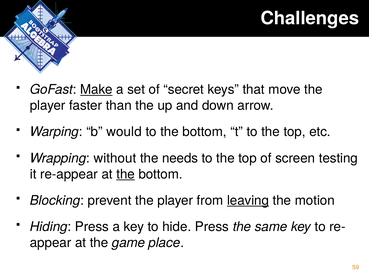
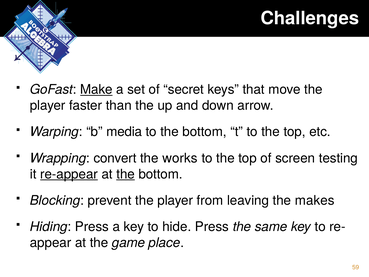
would: would -> media (124, 132)
without: without -> convert (115, 158)
needs: needs -> works (180, 158)
re-appear underline: none -> present (69, 174)
leaving underline: present -> none (248, 200)
motion: motion -> makes (315, 200)
